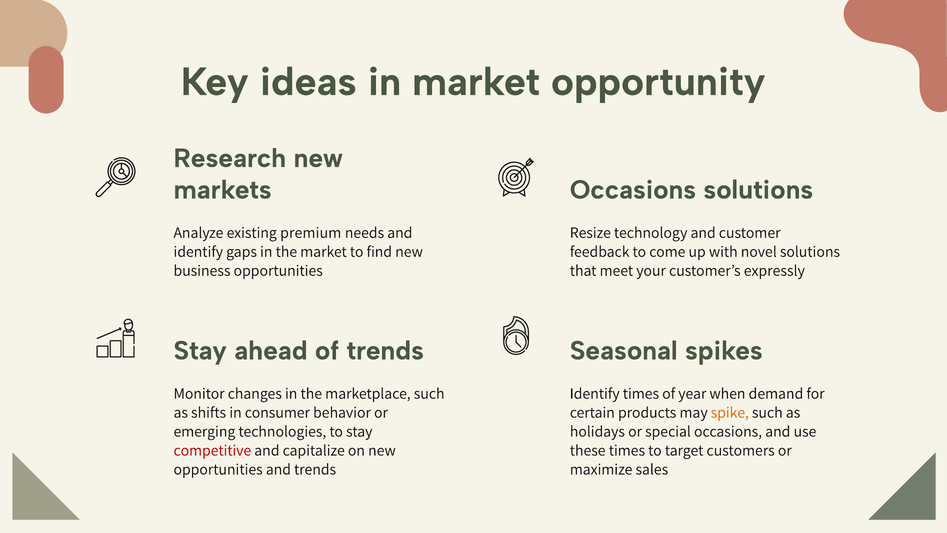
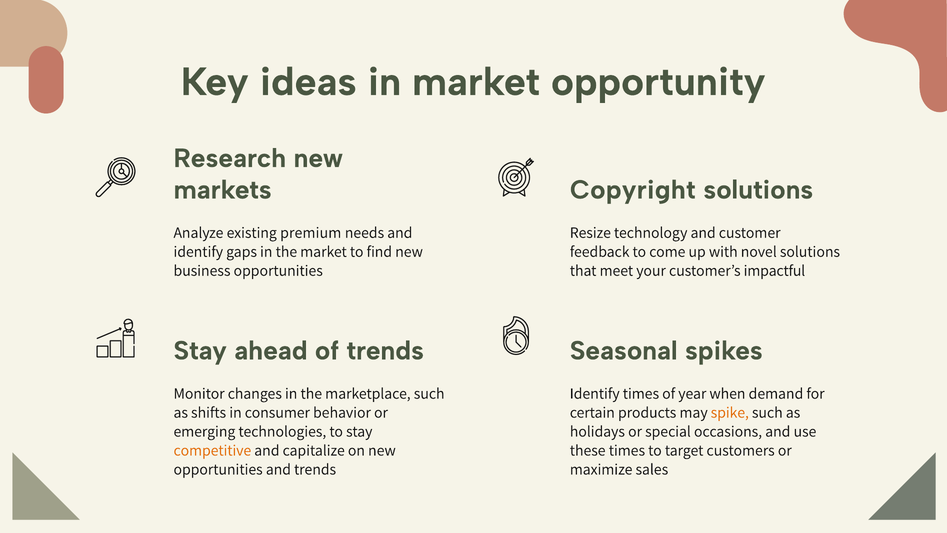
markets Occasions: Occasions -> Copyright (633, 190)
expressly: expressly -> impactful (774, 270)
competitive colour: red -> orange (212, 450)
